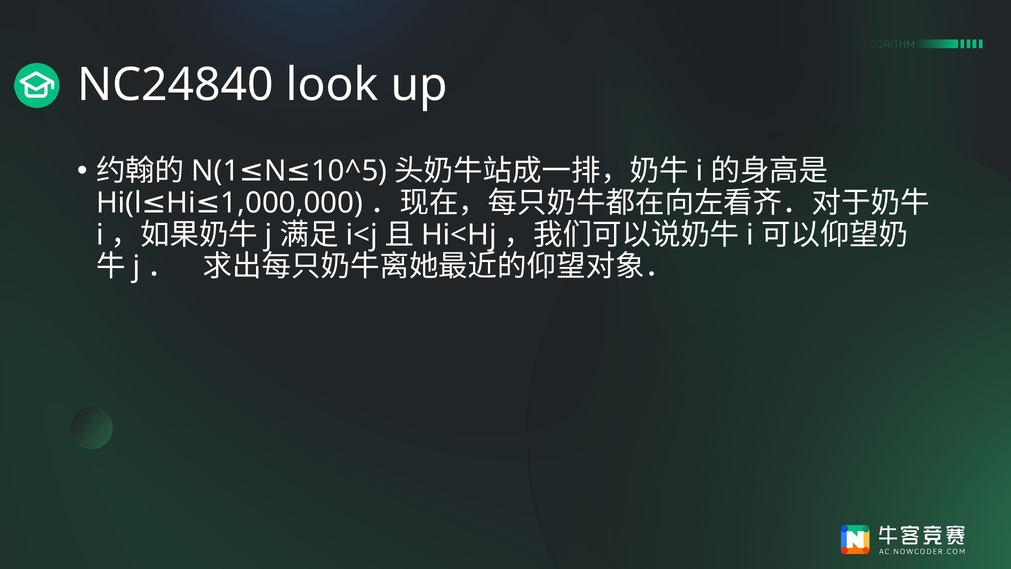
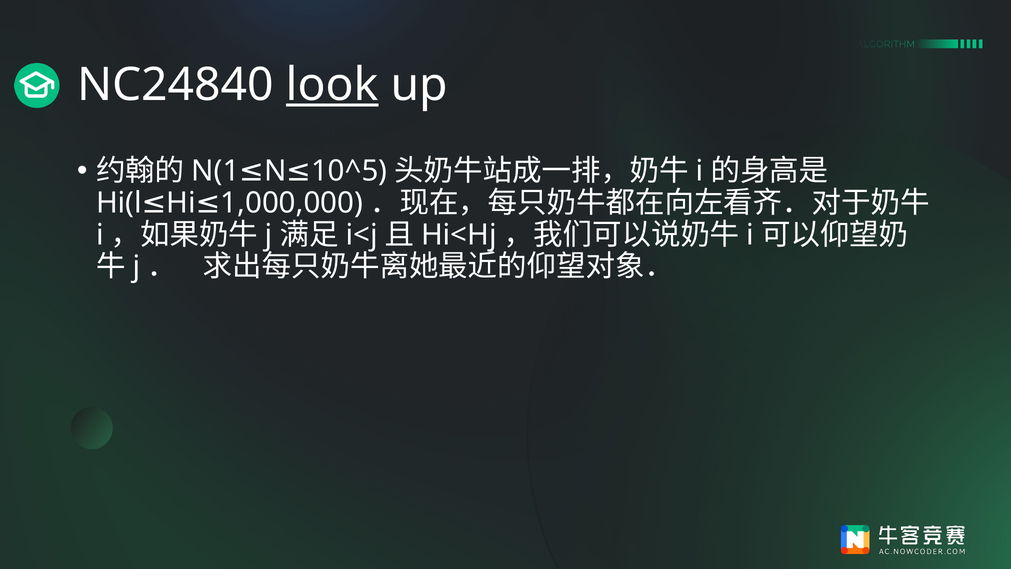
look underline: none -> present (332, 85)
